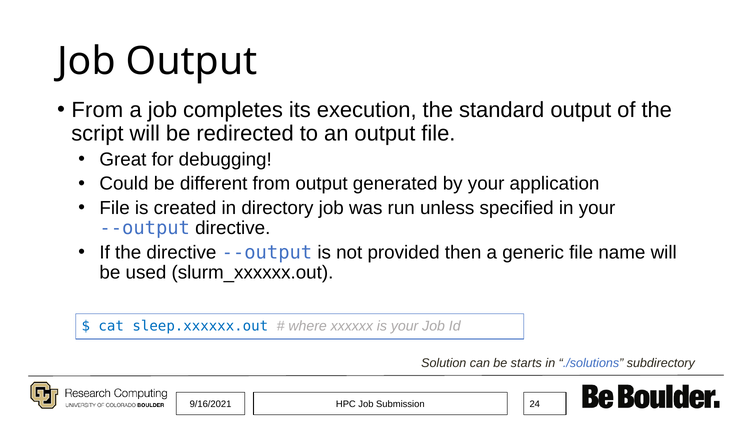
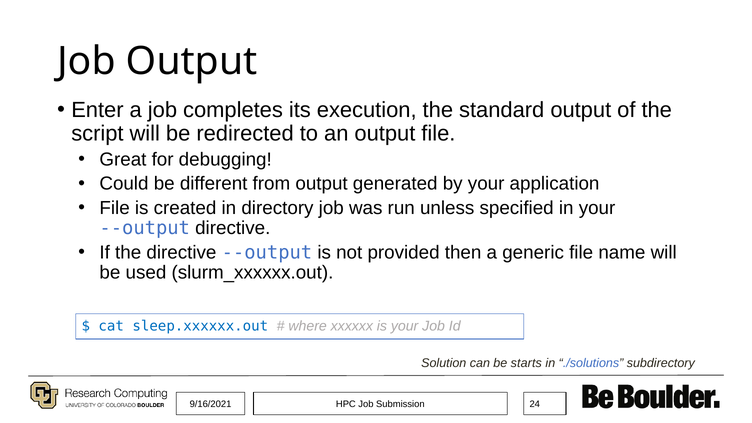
From: From -> Enter (97, 110)
